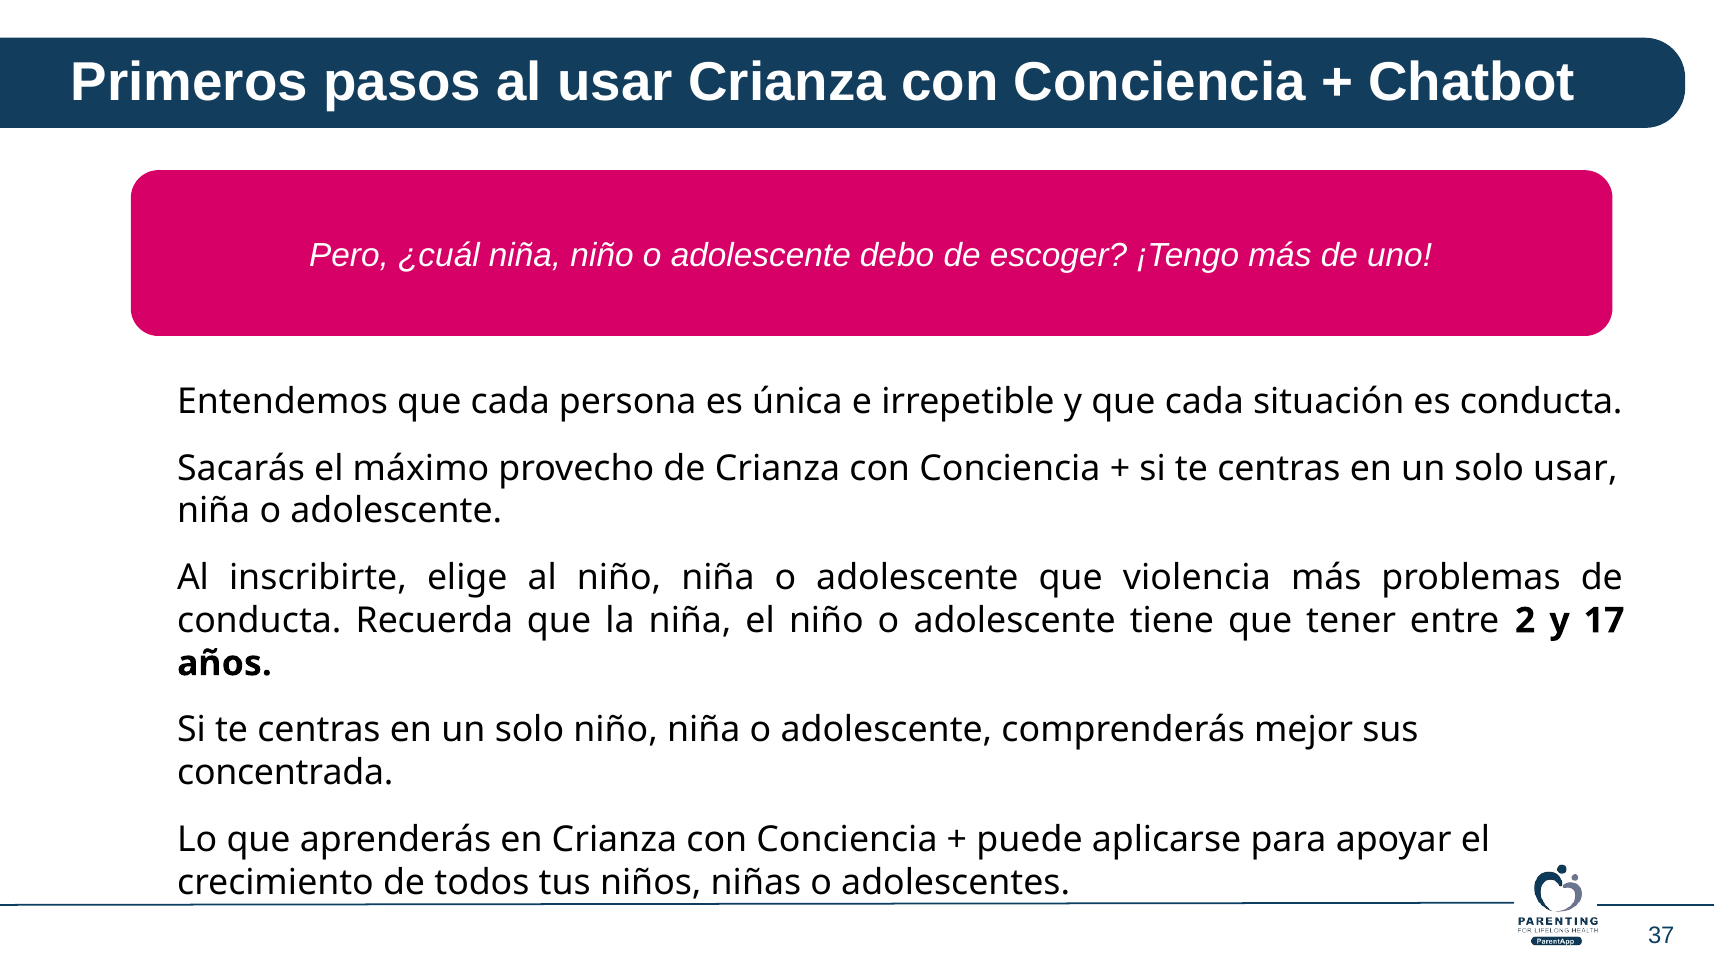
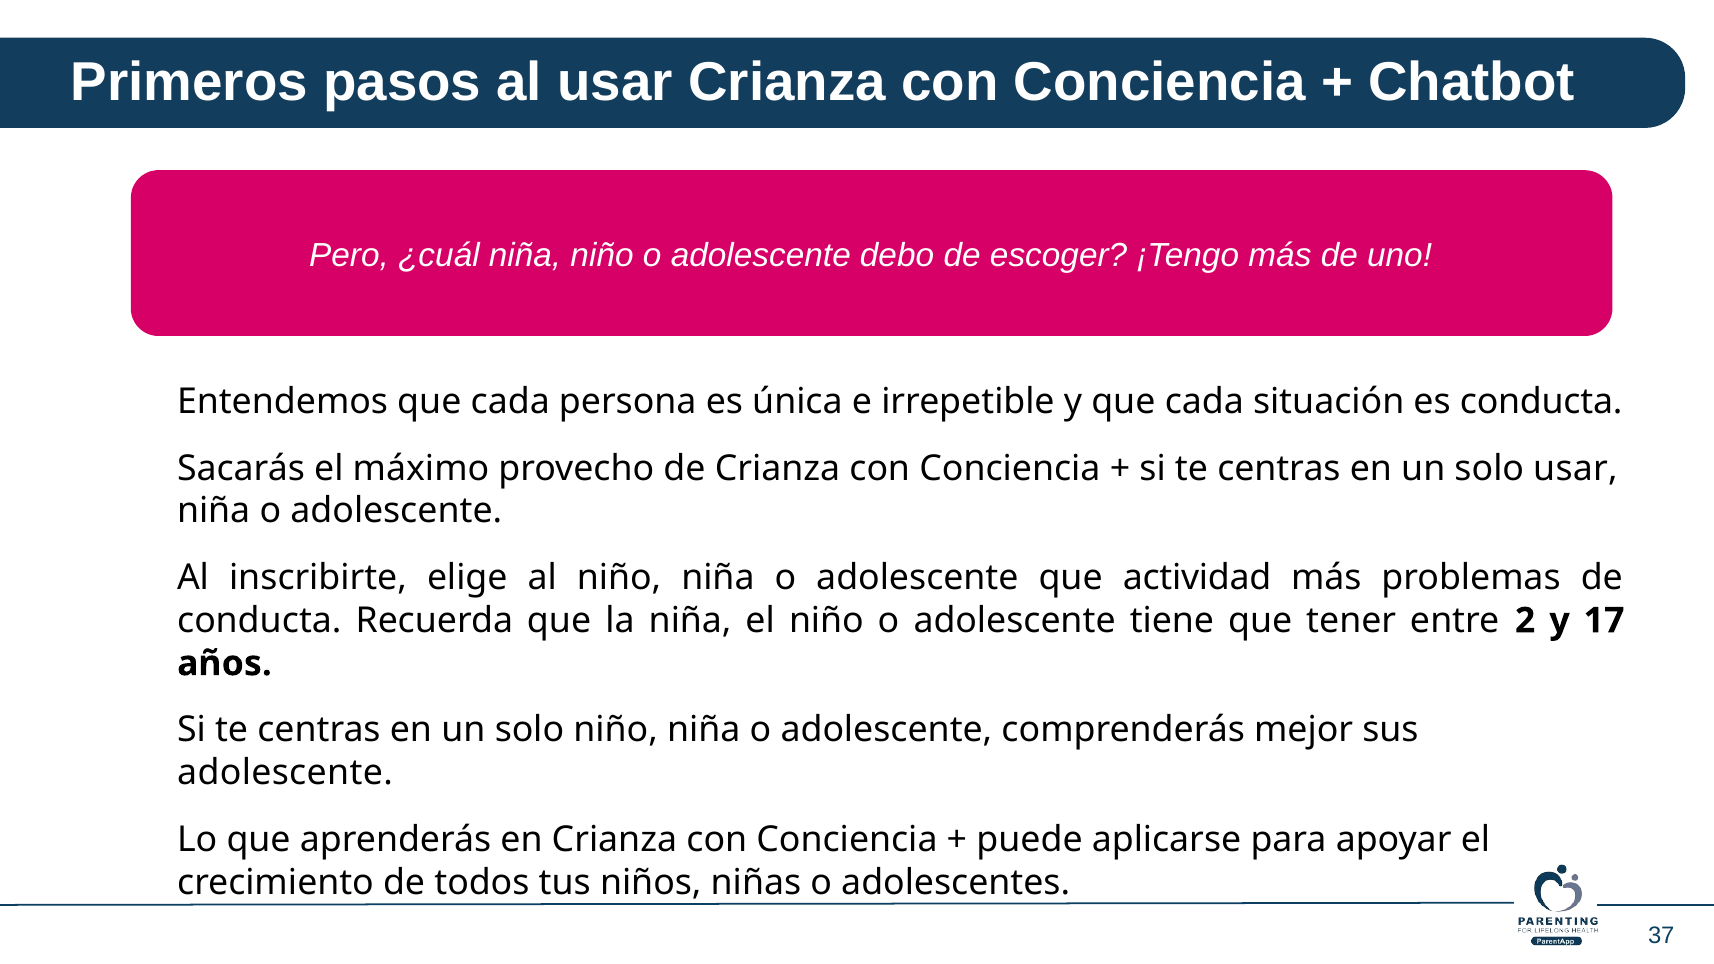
violencia: violencia -> actividad (1197, 578)
concentrada: concentrada -> adolescente (285, 773)
